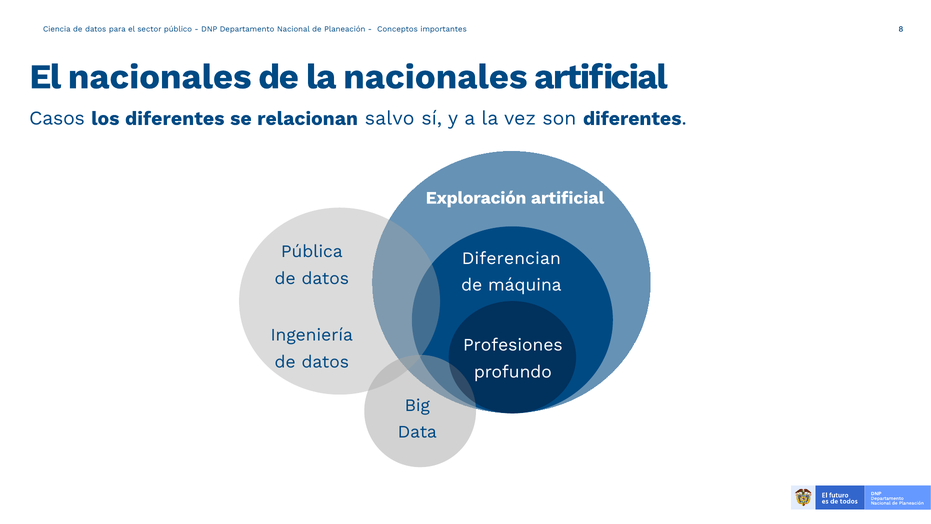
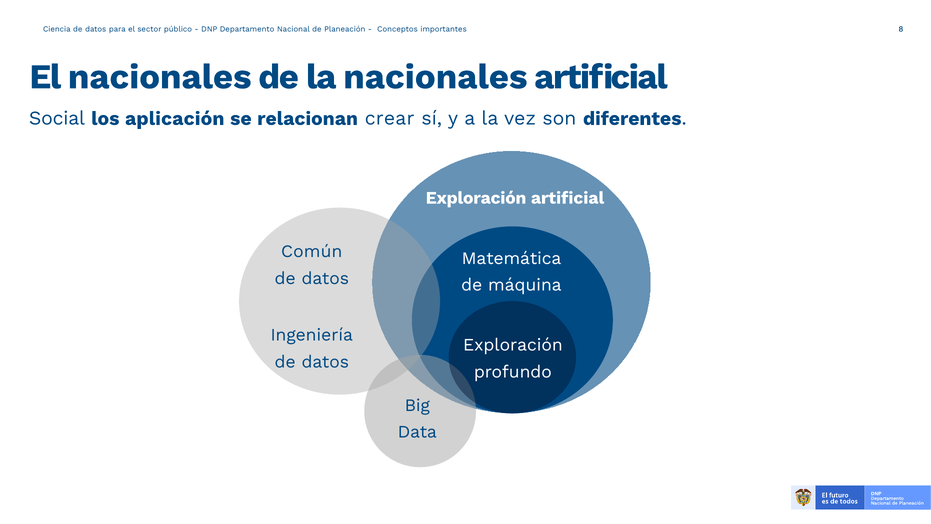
Casos: Casos -> Social (57, 118)
los diferentes: diferentes -> aplicación (175, 118)
salvo: salvo -> crear (390, 118)
Pública: Pública -> Común (312, 251)
Diferencian: Diferencian -> Matemática (511, 258)
Profesiones: Profesiones -> Exploración (513, 345)
